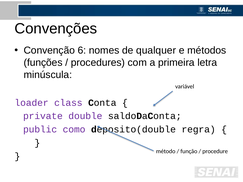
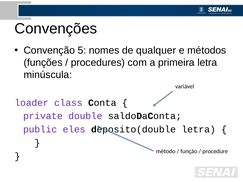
6: 6 -> 5 (82, 51)
como: como -> eles (74, 130)
regra: regra -> letra (199, 130)
